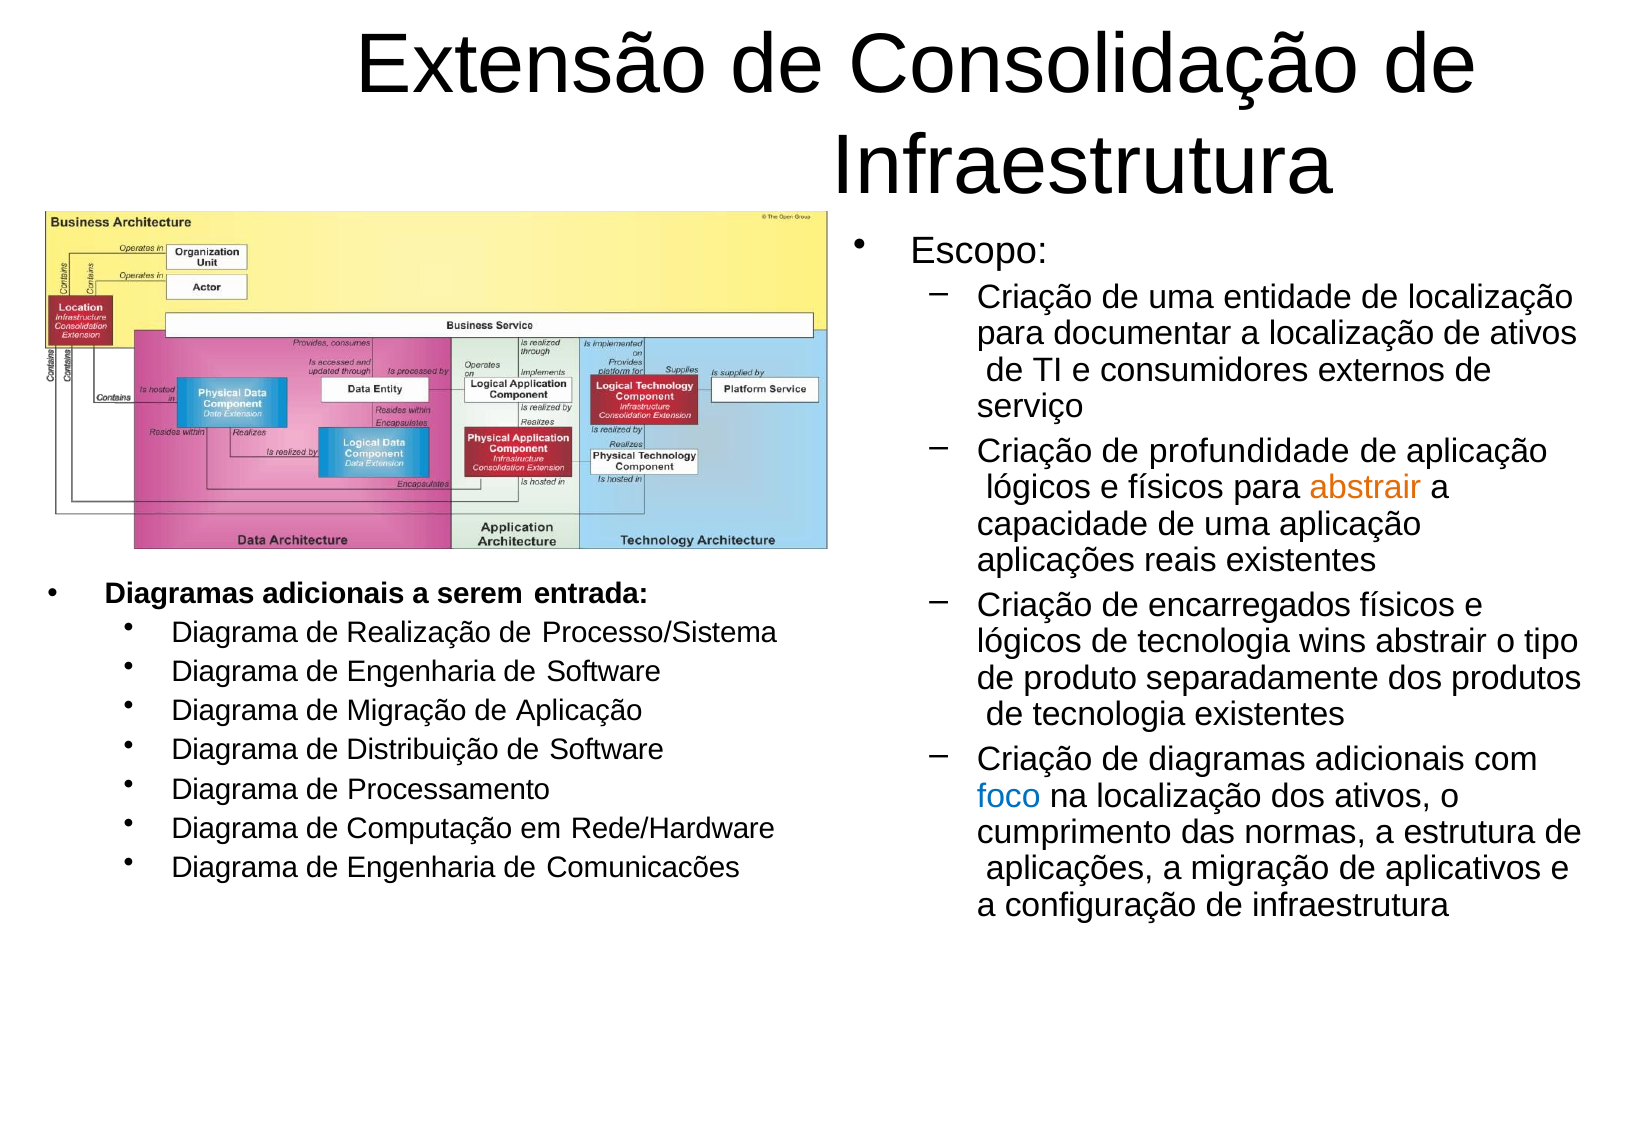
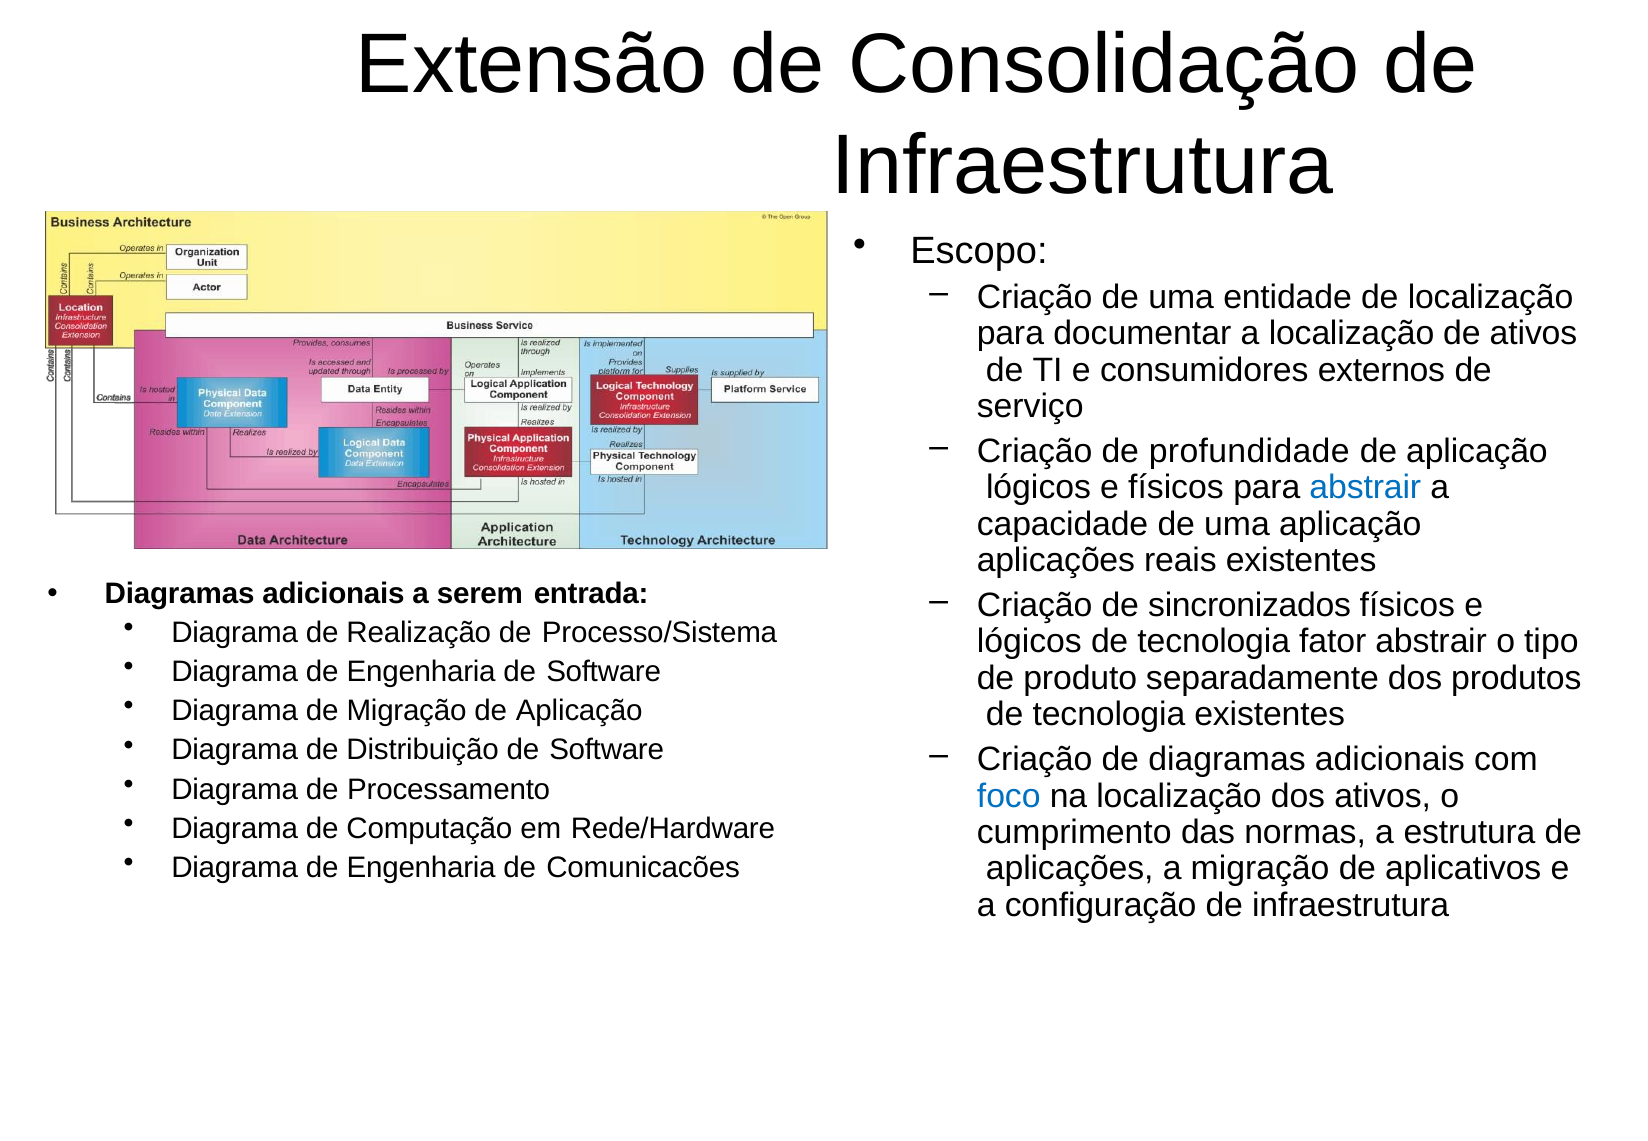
abstrair colour: orange -> blue (1365, 488)
encarregados: encarregados -> sincronizados (1250, 605)
wins: wins -> fator (1333, 642)
